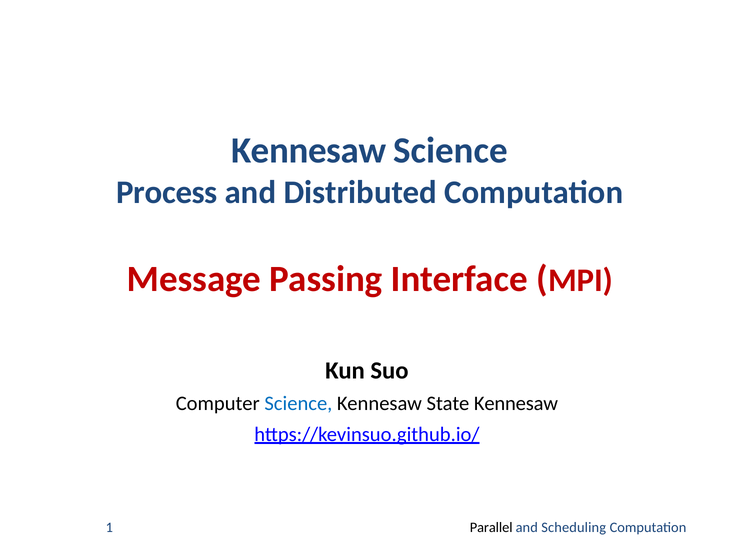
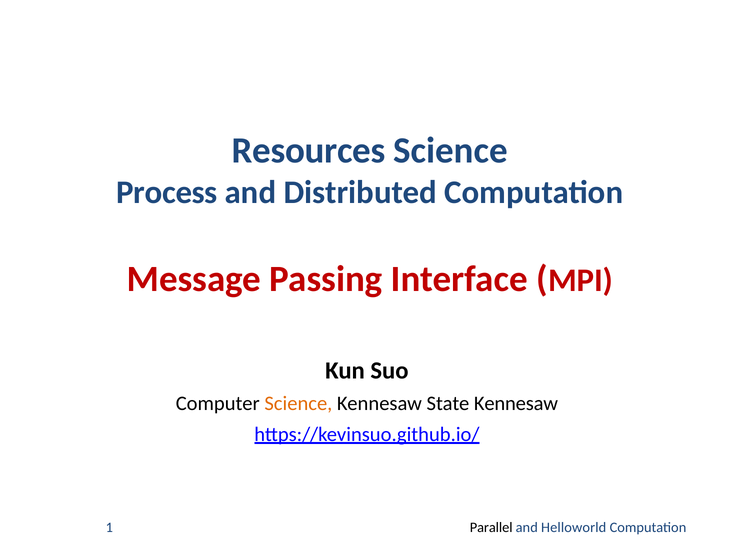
Kennesaw: Kennesaw -> Resources (309, 151)
Science colour: blue -> orange (298, 403)
Scheduling: Scheduling -> Helloworld (574, 528)
